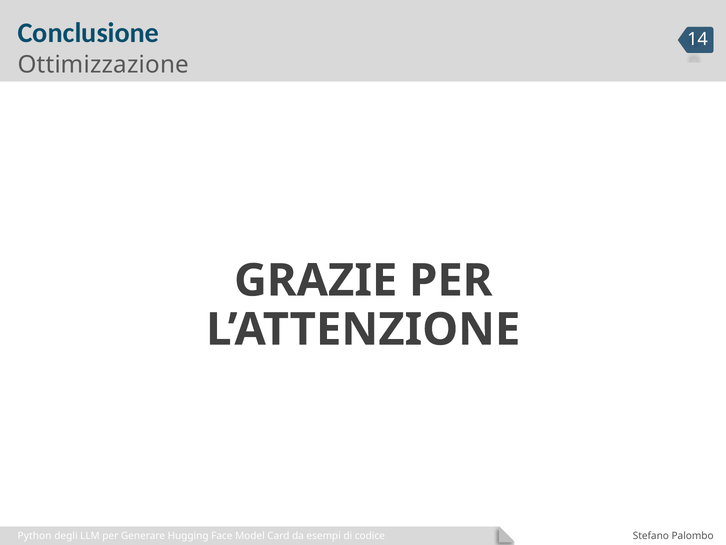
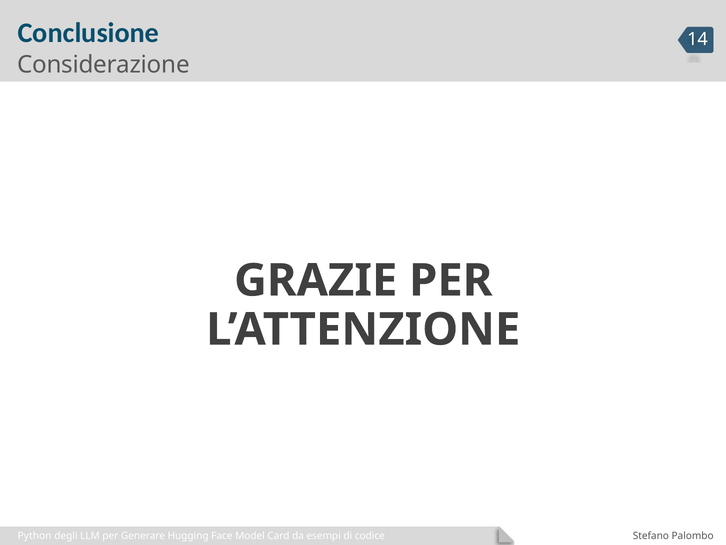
Ottimizzazione: Ottimizzazione -> Considerazione (103, 64)
